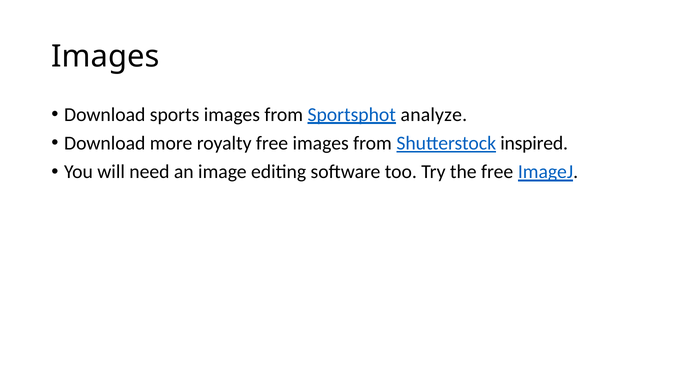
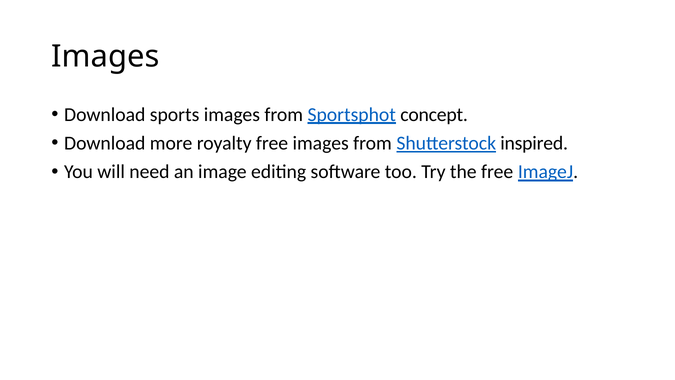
analyze: analyze -> concept (434, 114)
